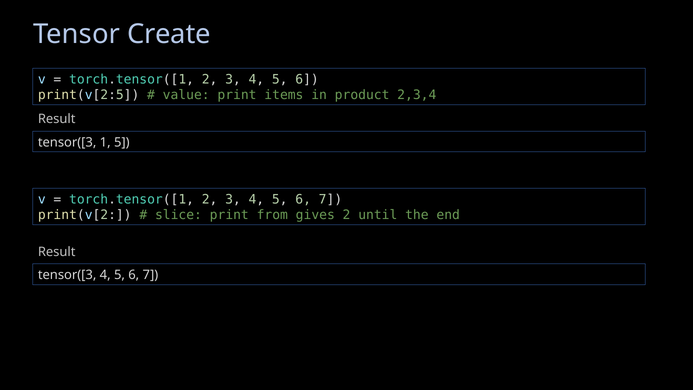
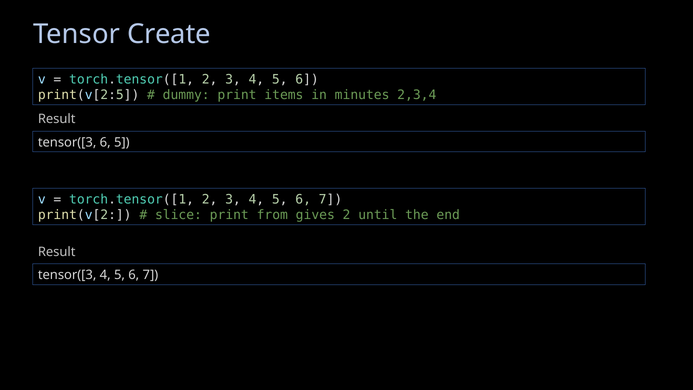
value: value -> dummy (186, 95)
product: product -> minutes (362, 95)
tensor([3 1: 1 -> 6 (105, 142)
